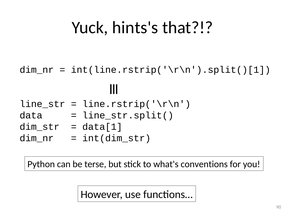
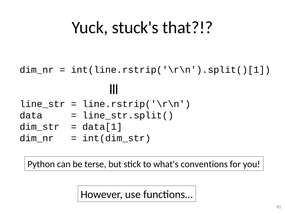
hints's: hints's -> stuck's (135, 28)
